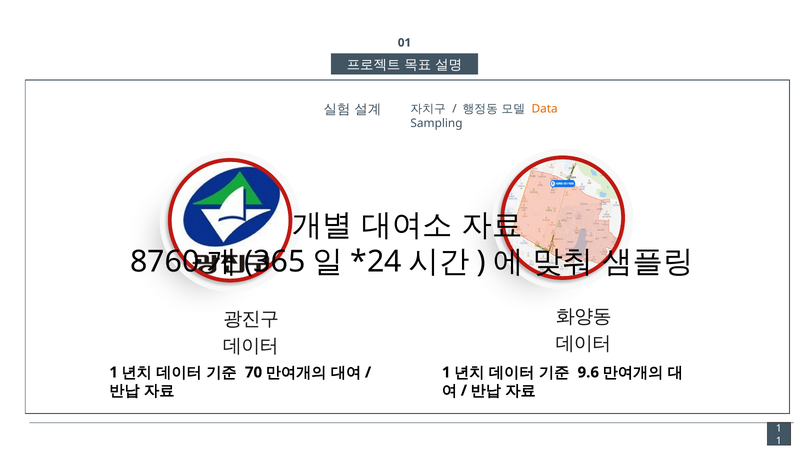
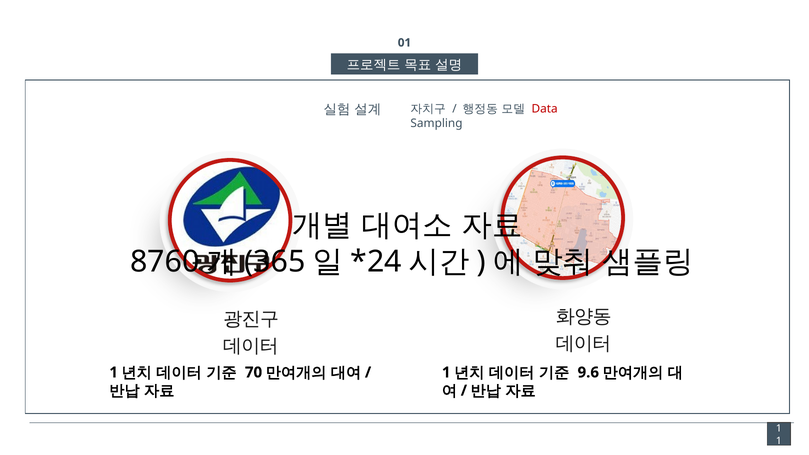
Data colour: orange -> red (545, 109)
